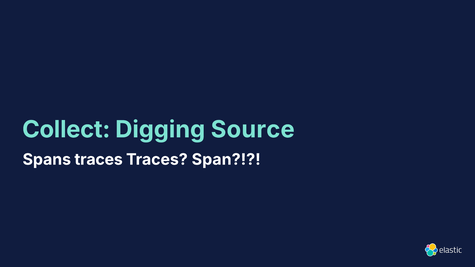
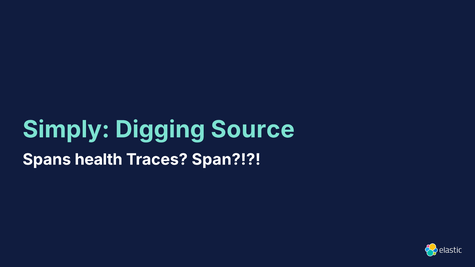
Collect: Collect -> Simply (66, 130)
Spans traces: traces -> health (99, 160)
